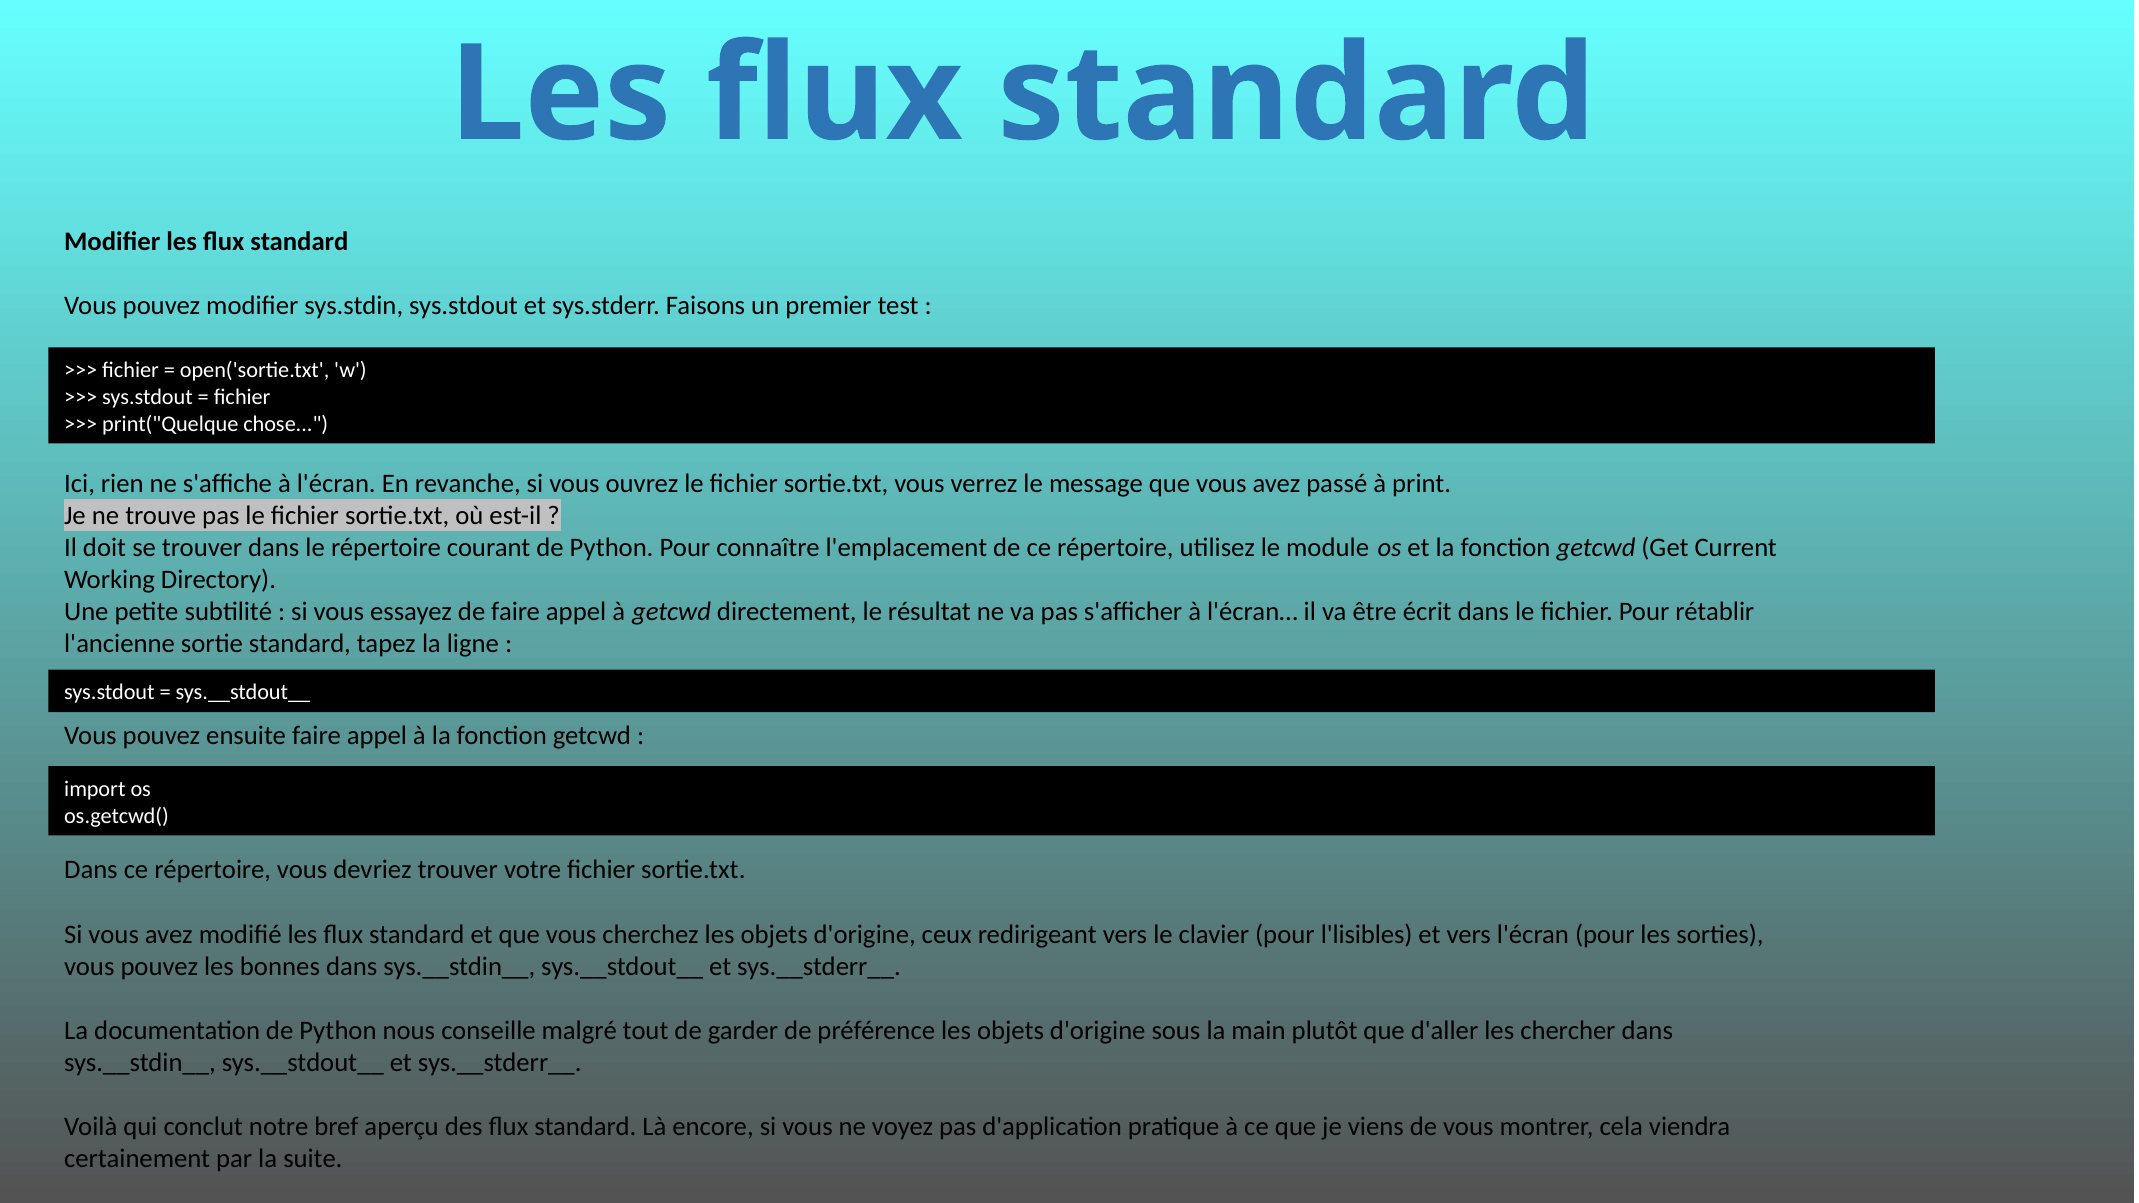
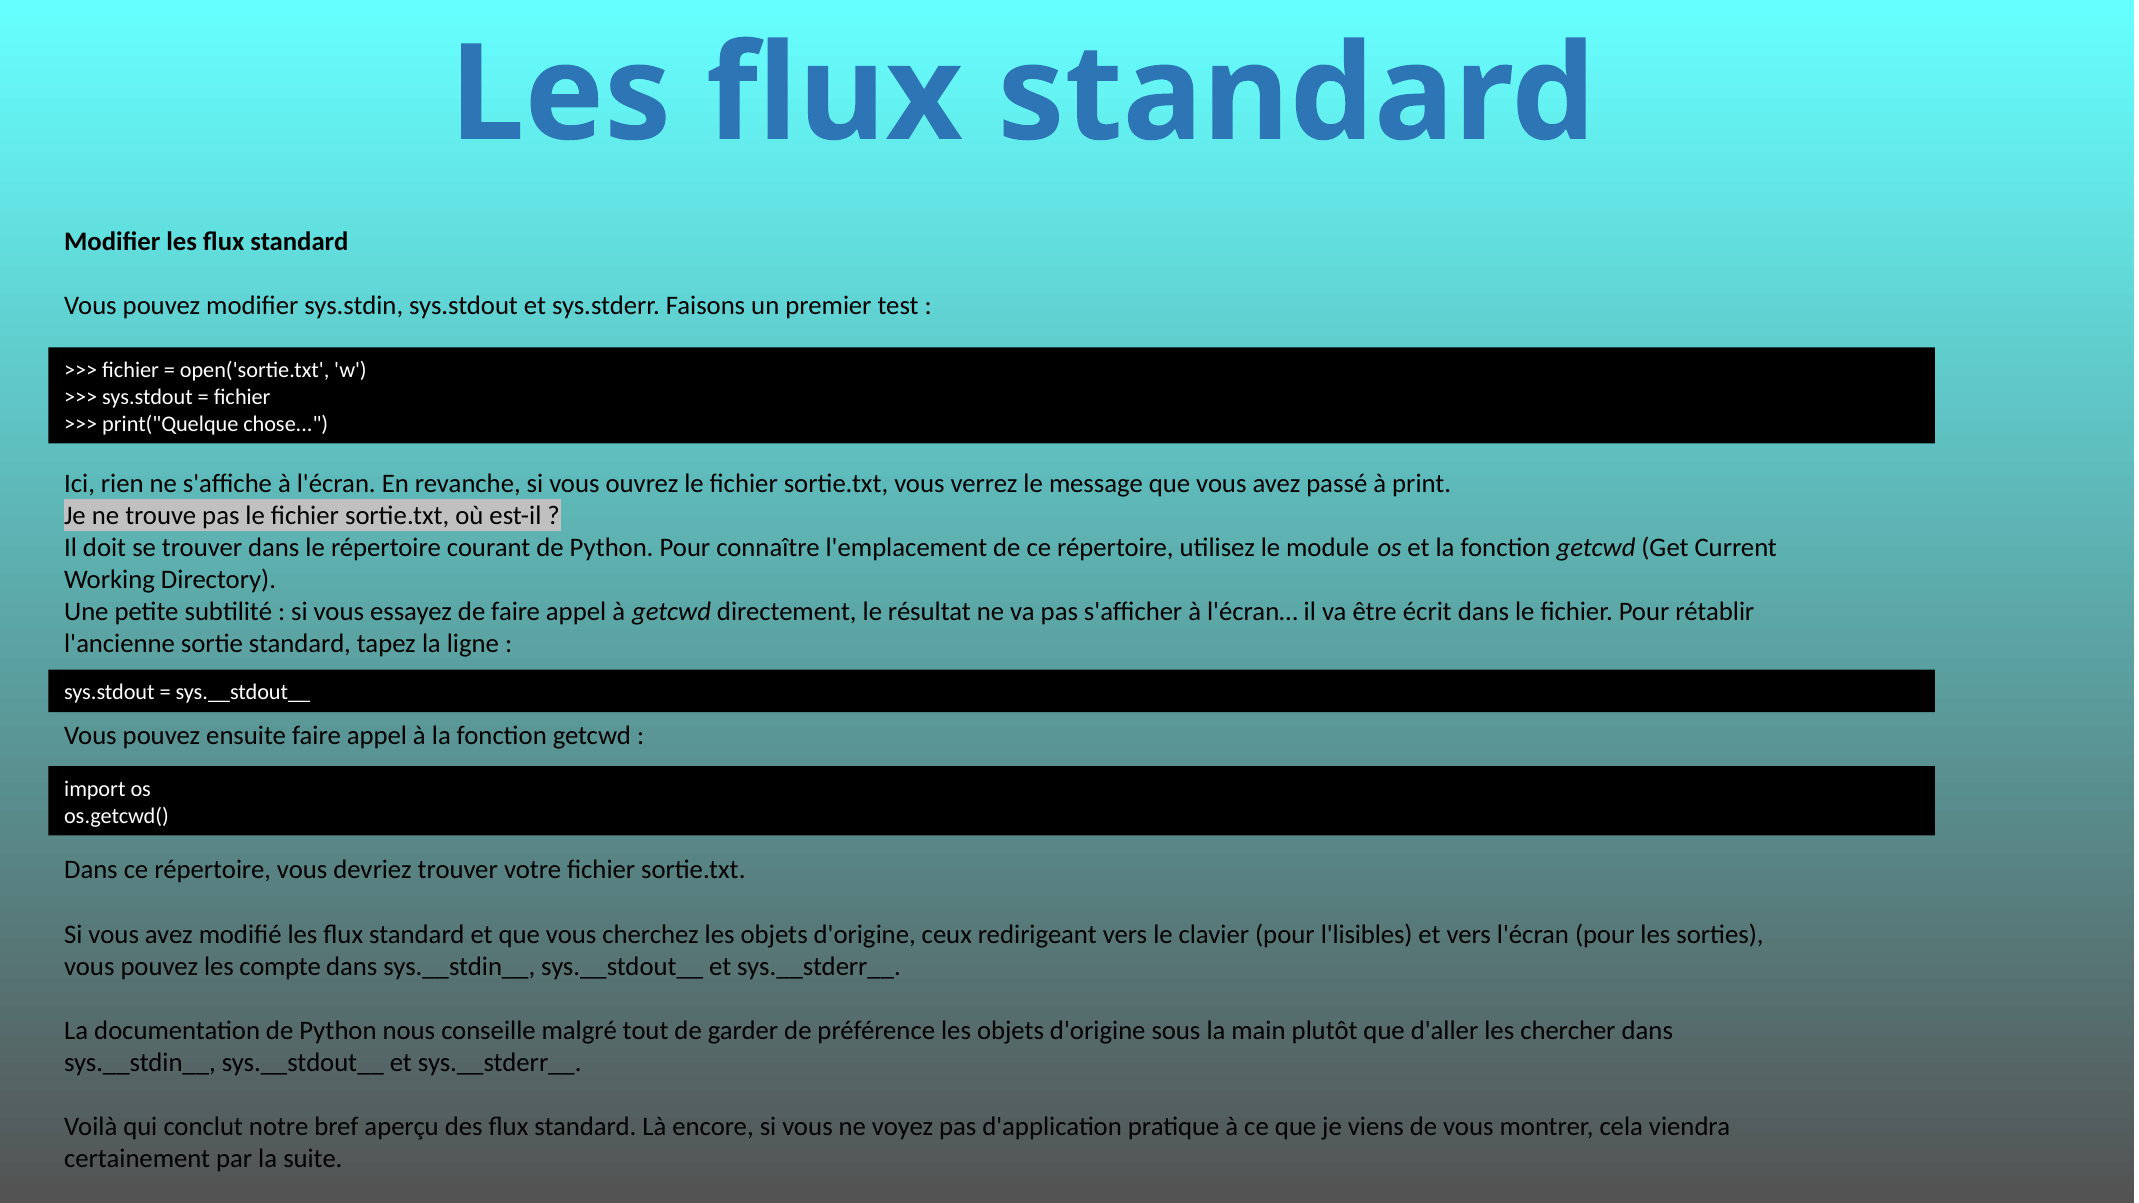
bonnes: bonnes -> compte (280, 966)
